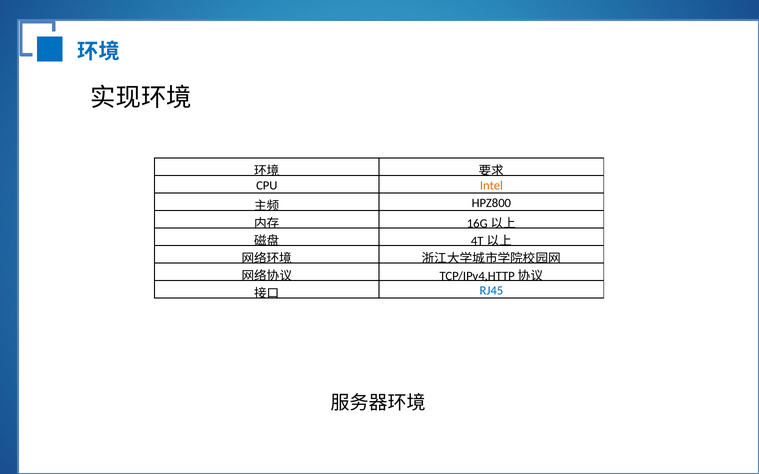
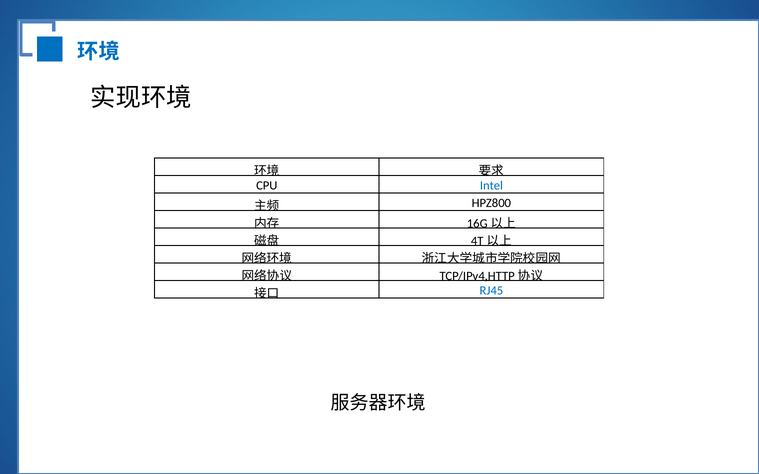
Intel colour: orange -> blue (491, 186)
